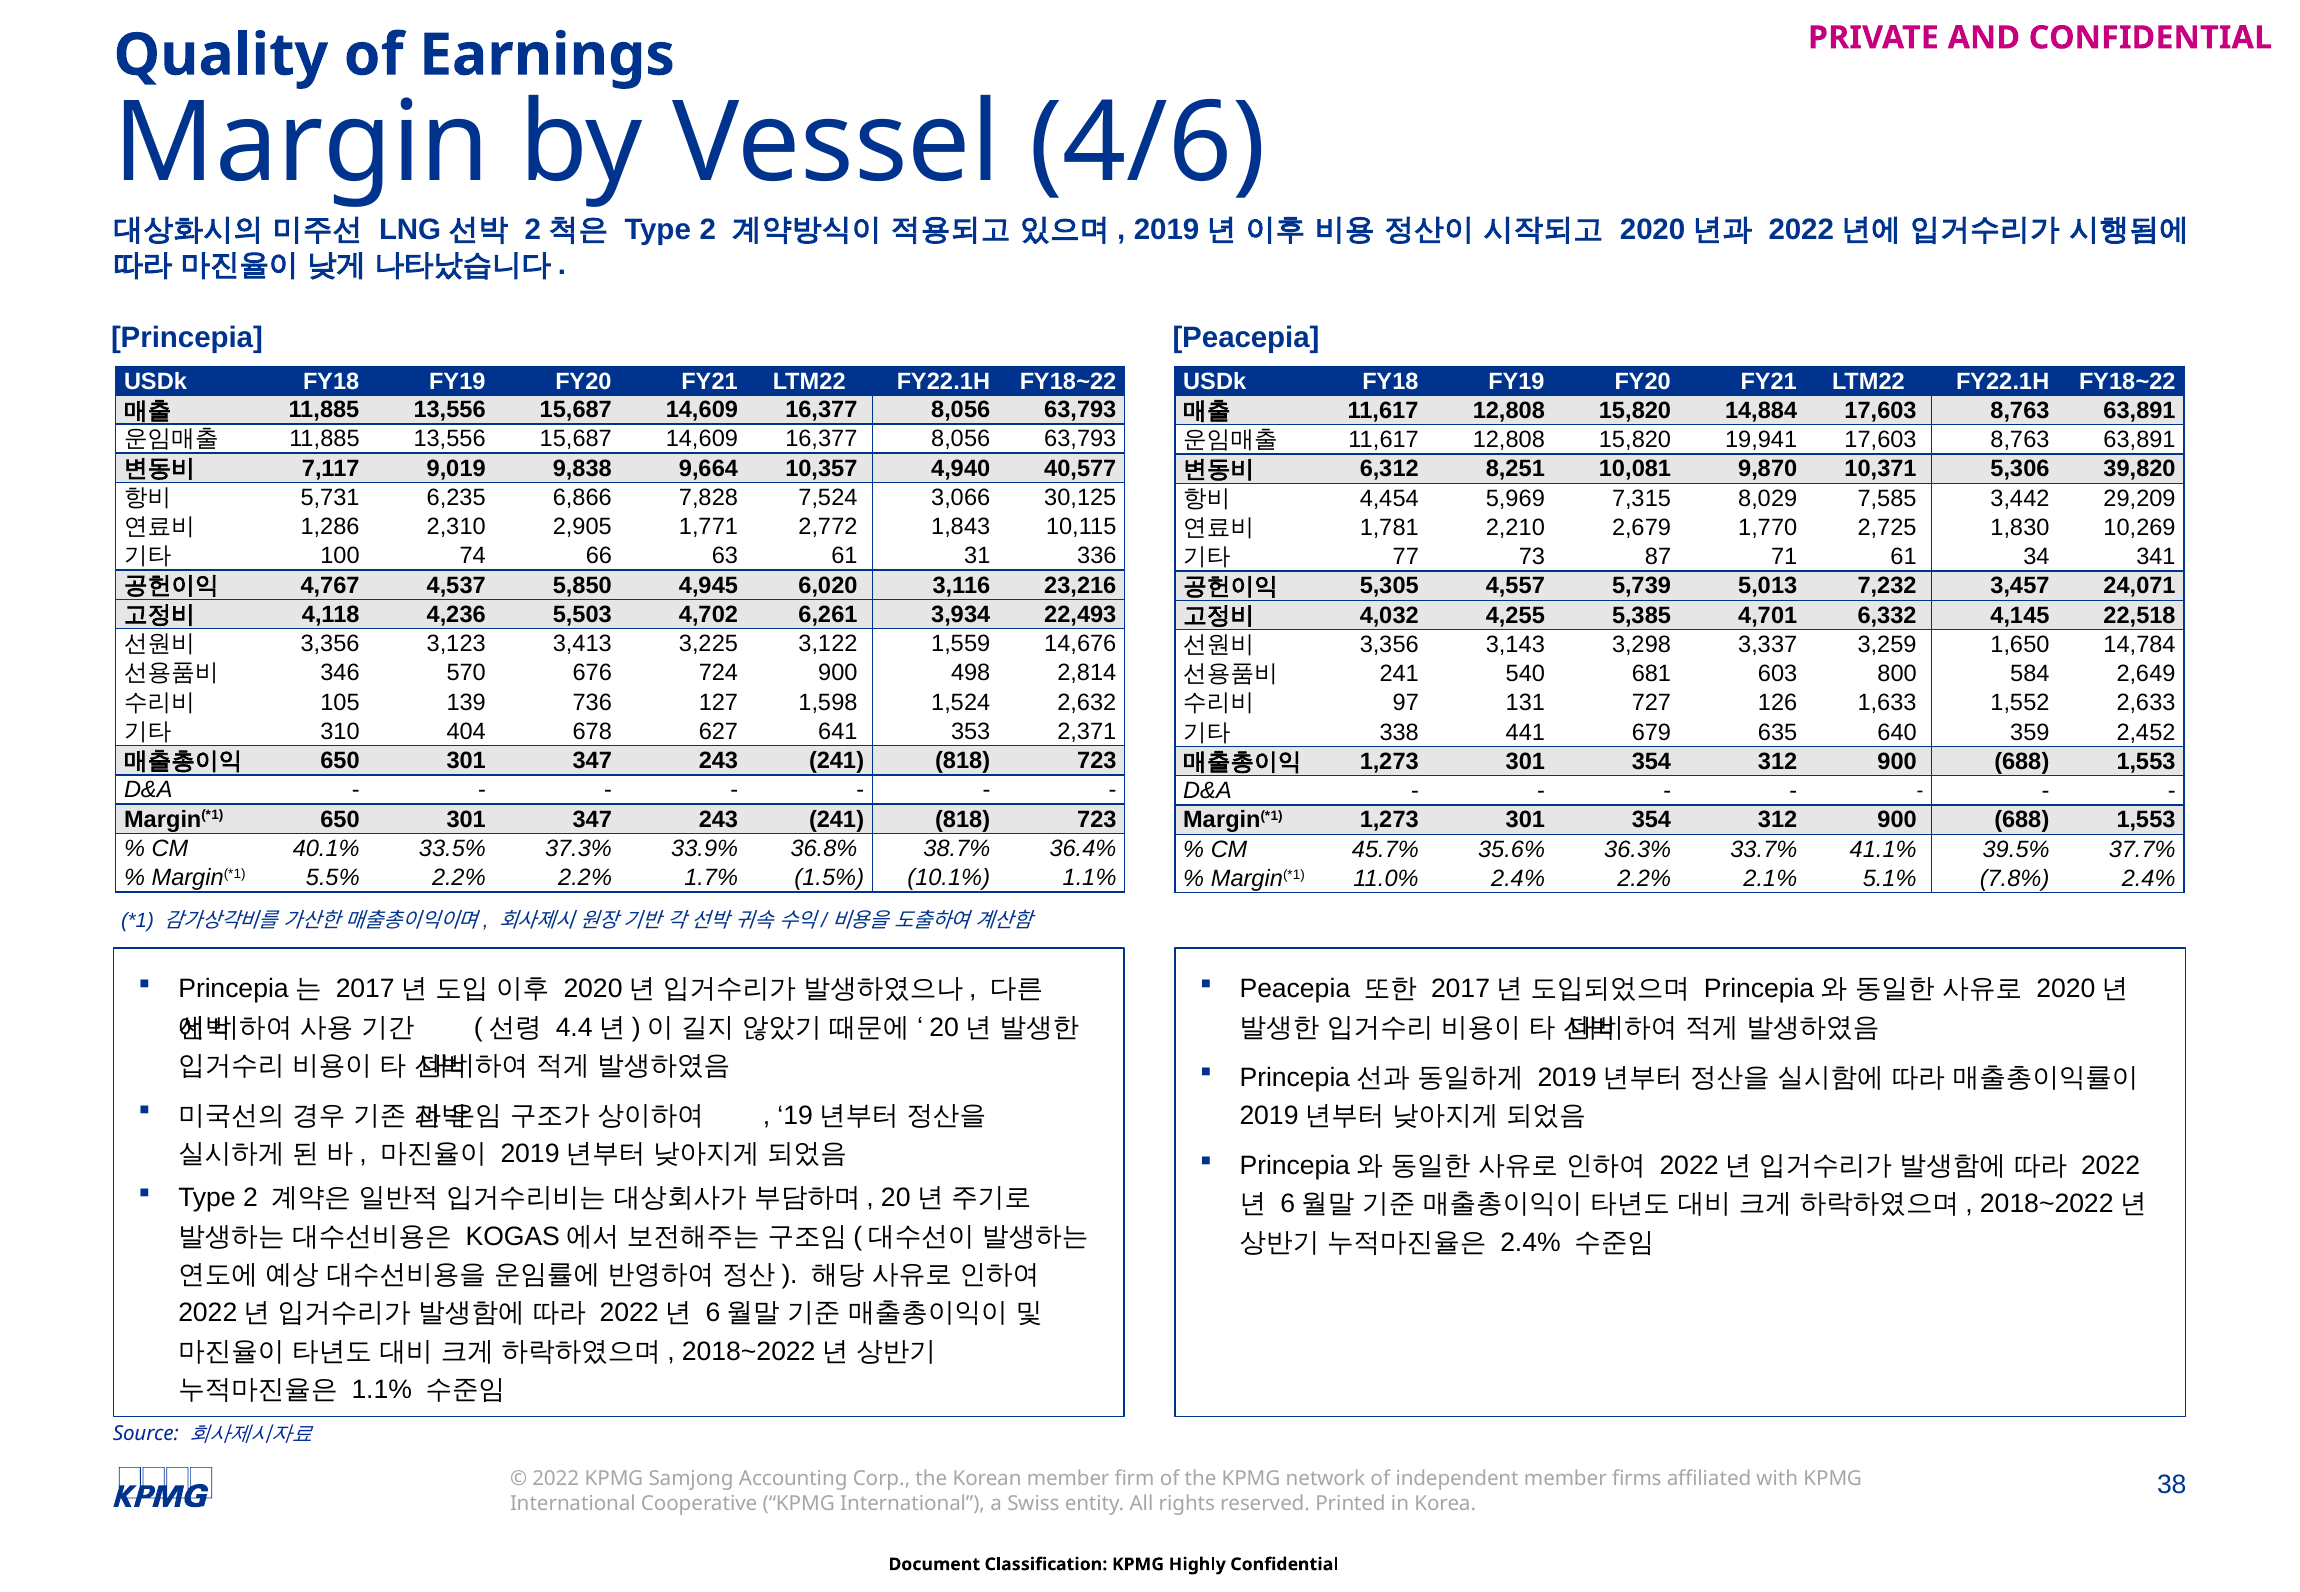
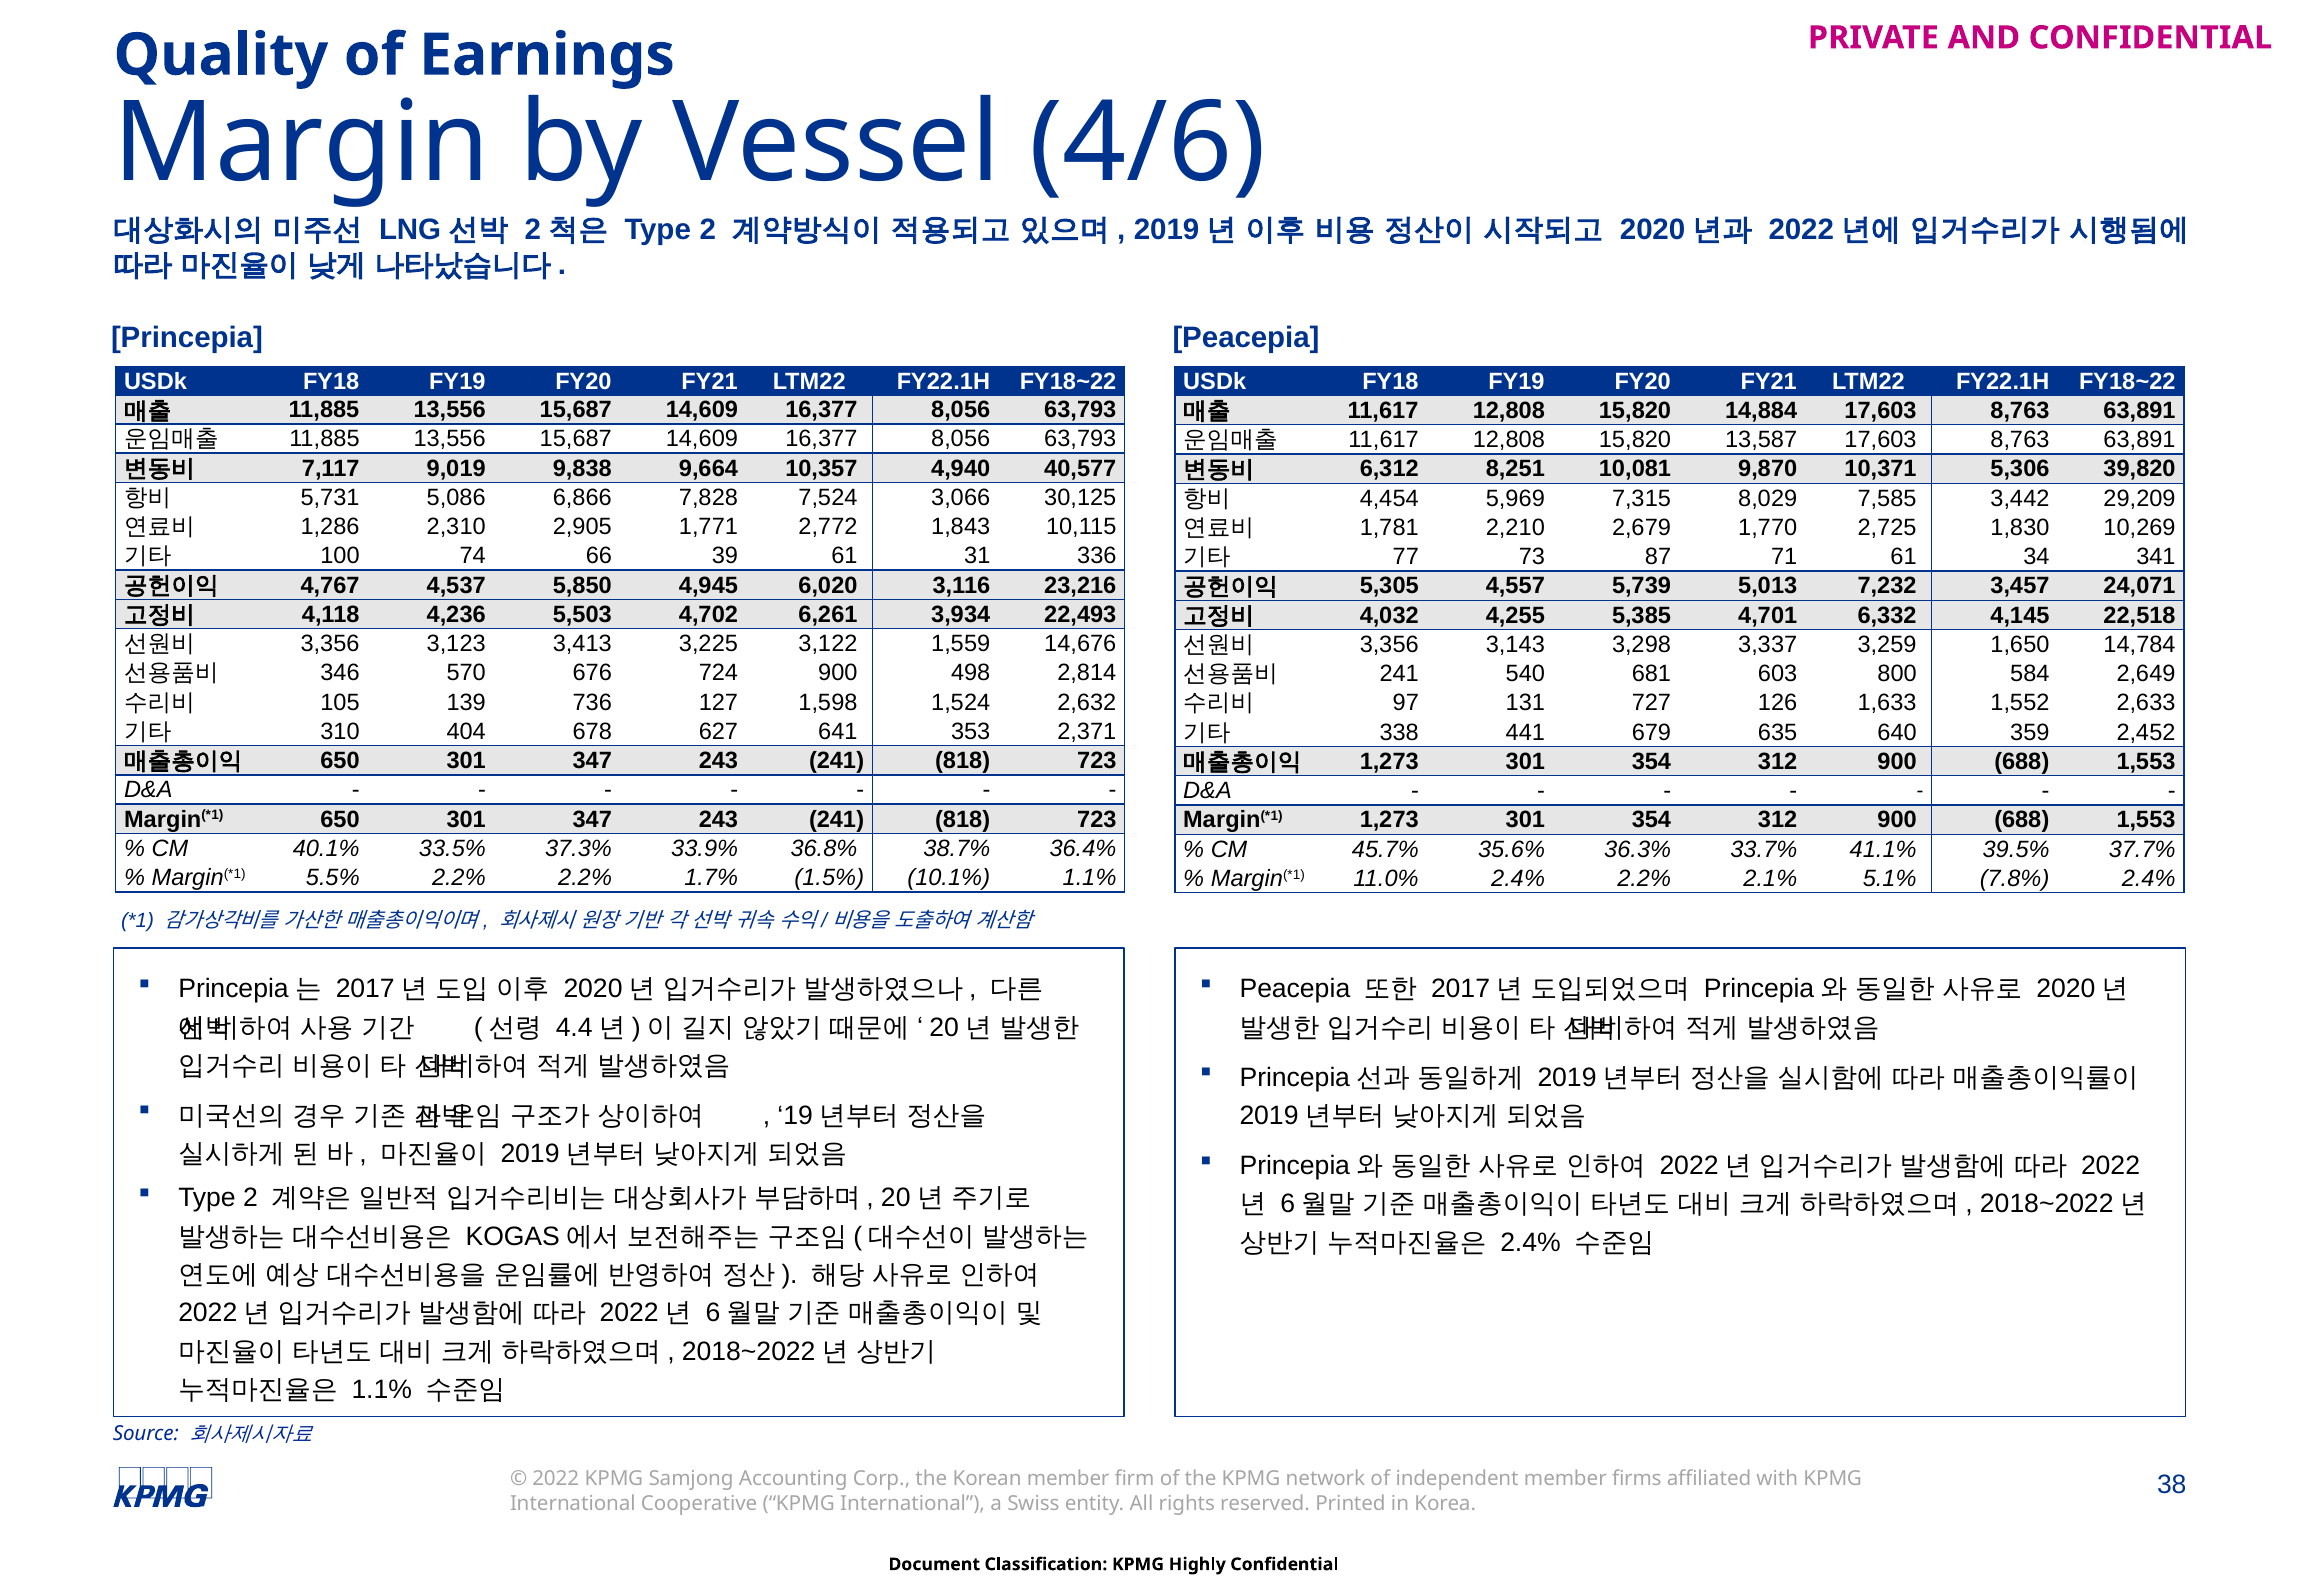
19,941: 19,941 -> 13,587 (1761, 440)
6,235: 6,235 -> 5,086 (456, 498)
63: 63 -> 39 (725, 556)
